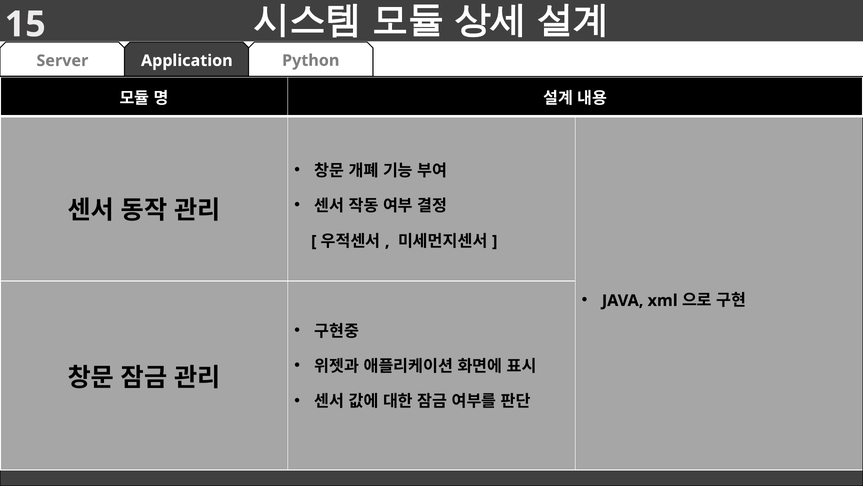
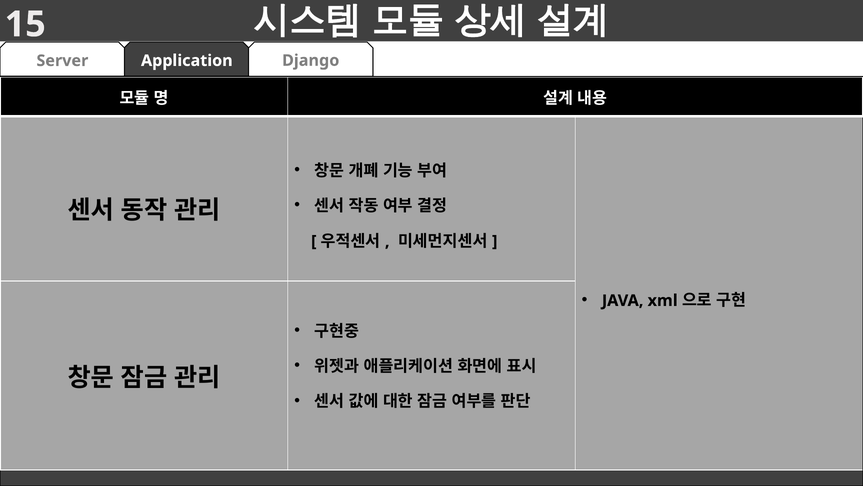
Python: Python -> Django (311, 60)
